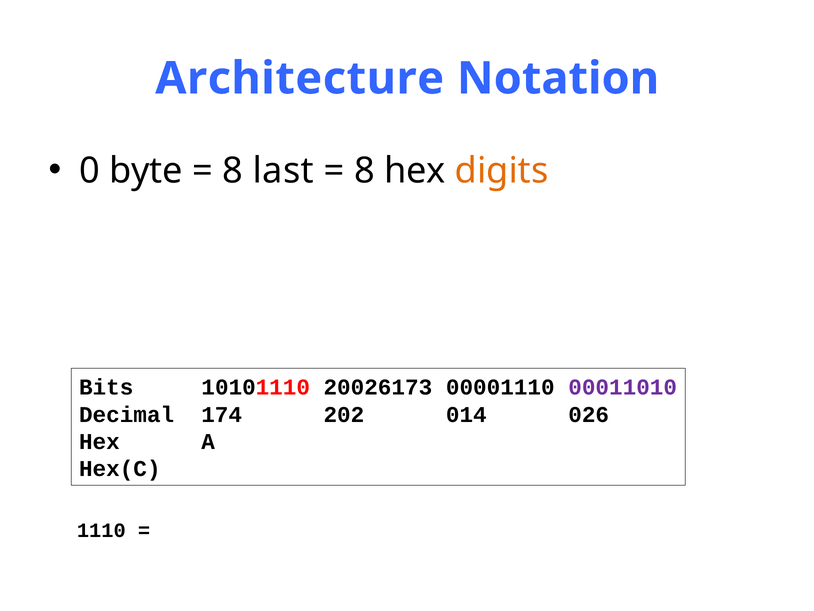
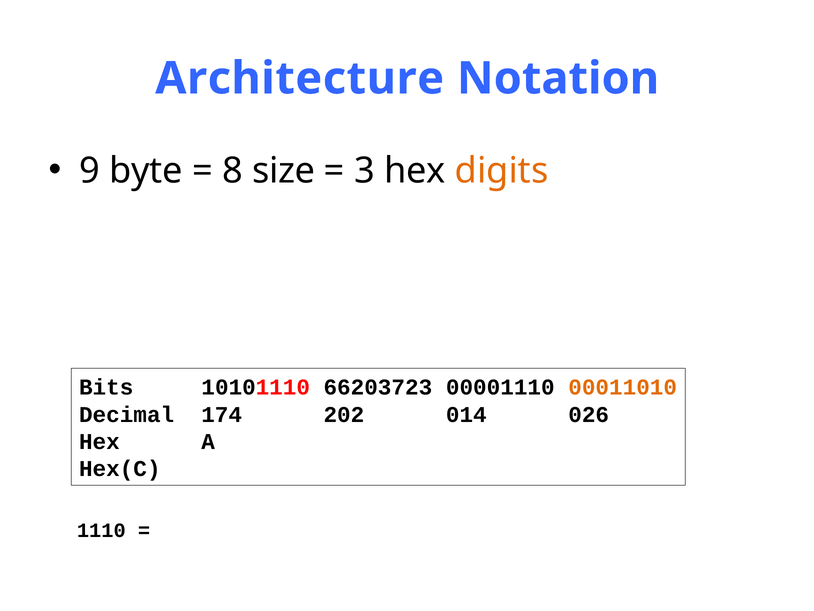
0: 0 -> 9 (90, 171)
last: last -> size (284, 171)
8: 8 -> 3 (364, 171)
20026173: 20026173 -> 66203723 (378, 387)
00011010 colour: purple -> orange (623, 387)
